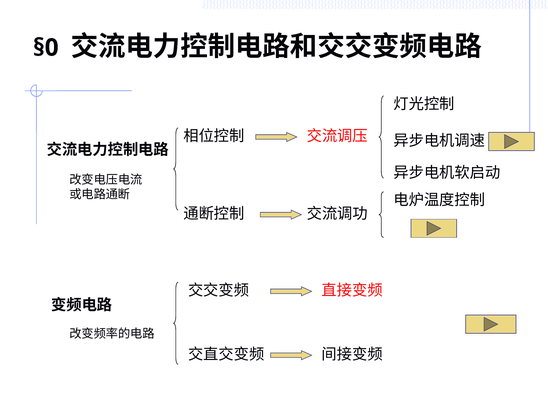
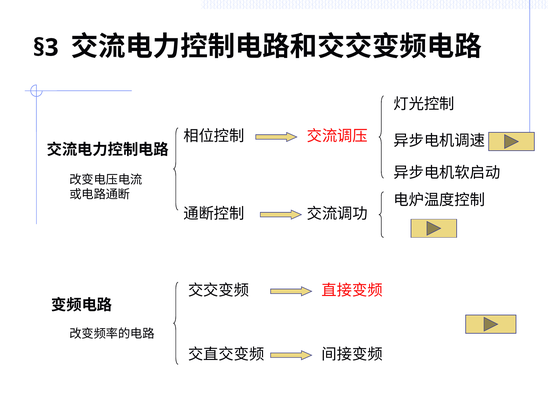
§0: §0 -> §3 (46, 48)
